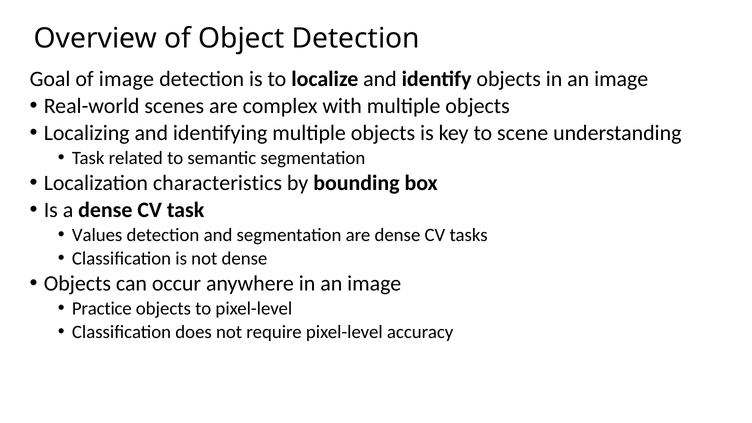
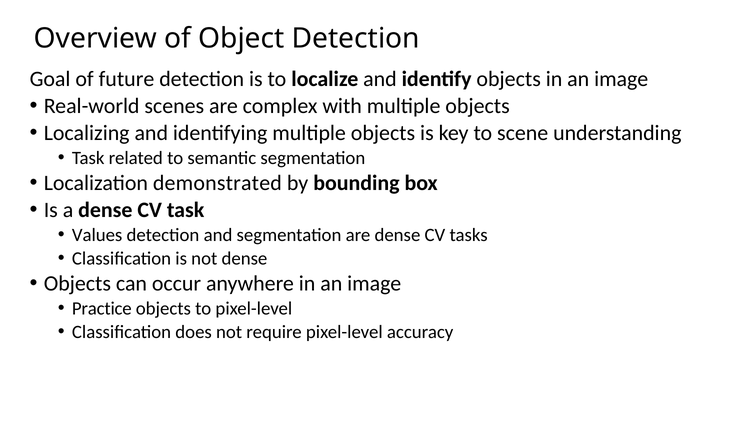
of image: image -> future (126, 79)
characteristics: characteristics -> demonstrated (217, 183)
